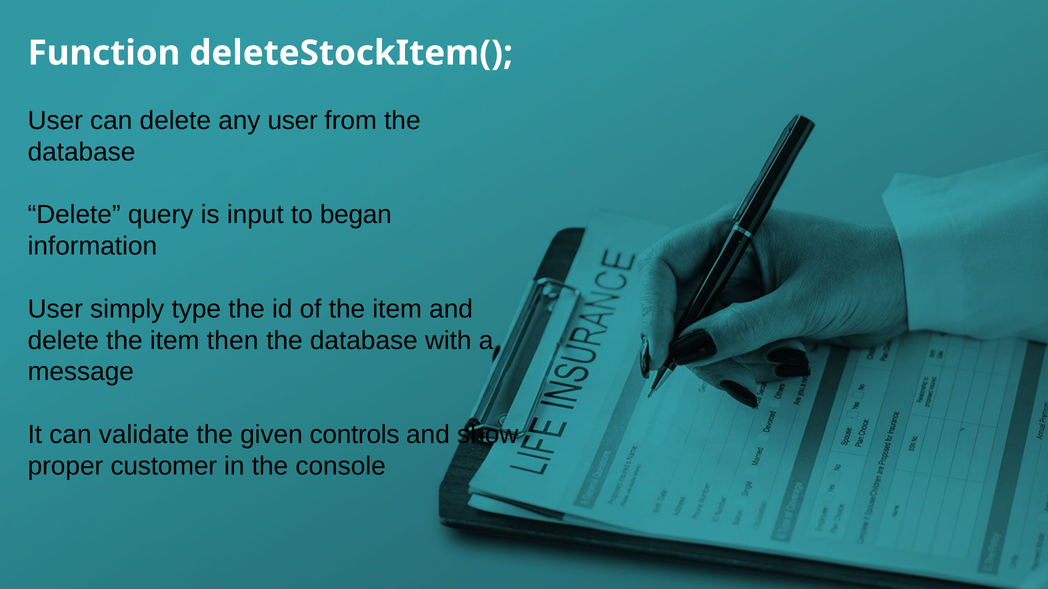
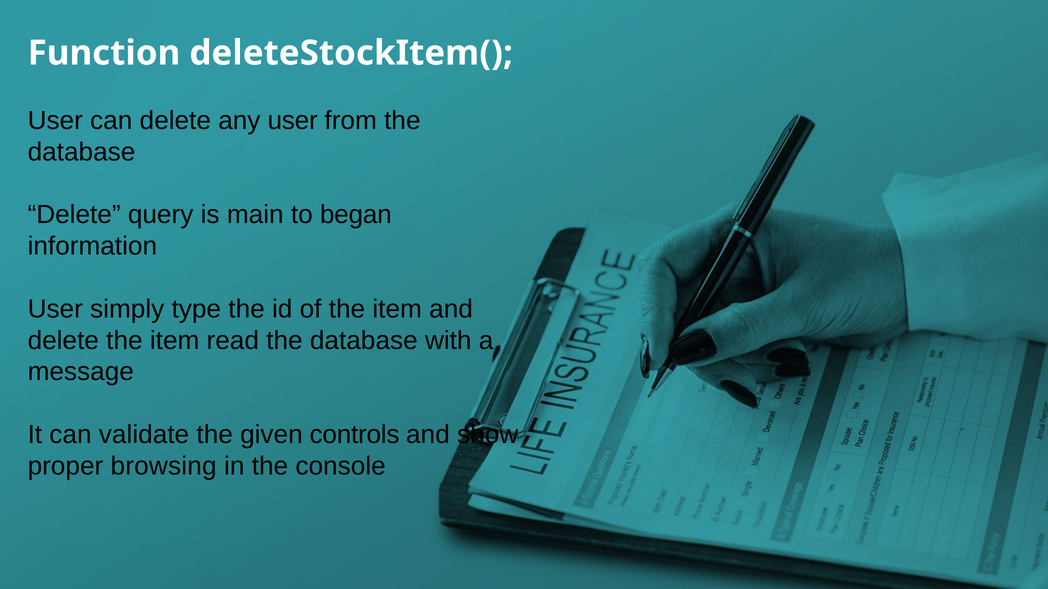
input: input -> main (255, 215)
then: then -> read (233, 341)
customer: customer -> browsing (164, 466)
